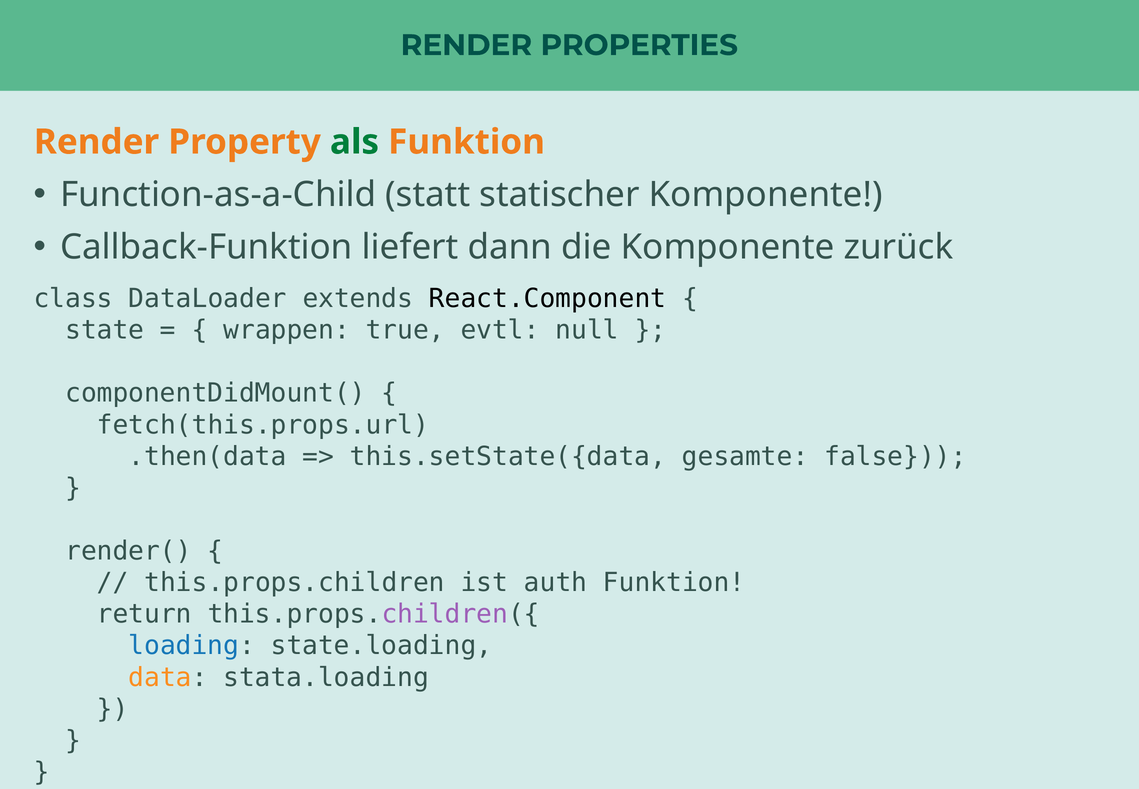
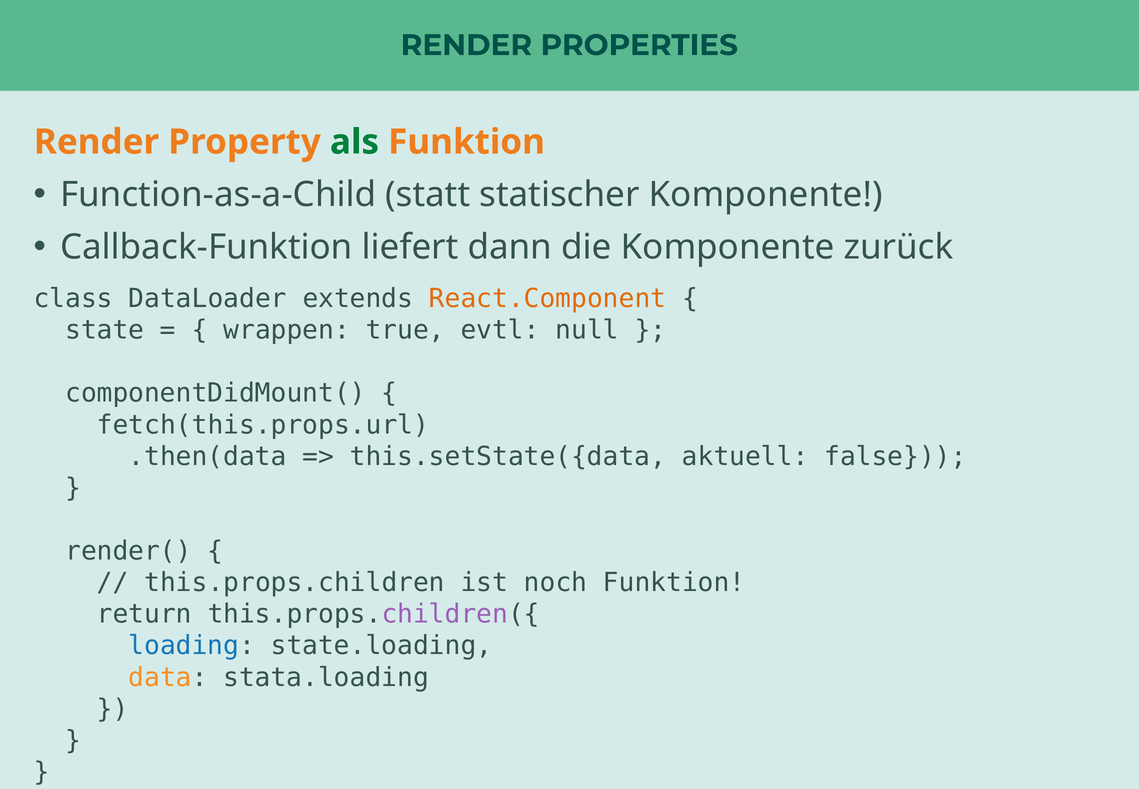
React.Component colour: black -> orange (548, 298)
gesamte: gesamte -> aktuell (745, 456)
auth: auth -> noch (556, 582)
